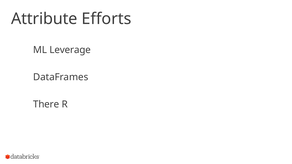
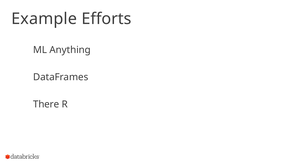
Attribute: Attribute -> Example (44, 19)
Leverage: Leverage -> Anything (70, 50)
